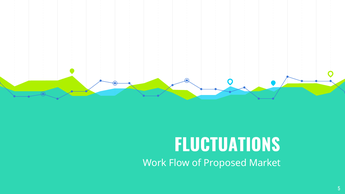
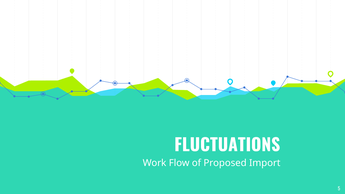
Market: Market -> Import (265, 163)
